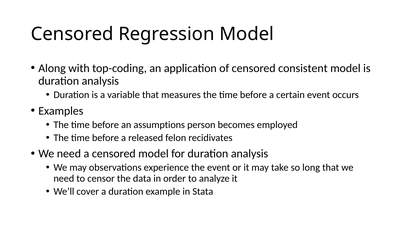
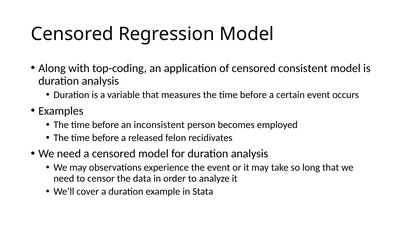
assumptions: assumptions -> inconsistent (159, 125)
